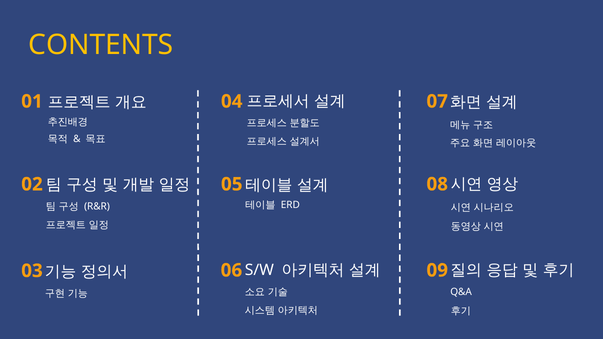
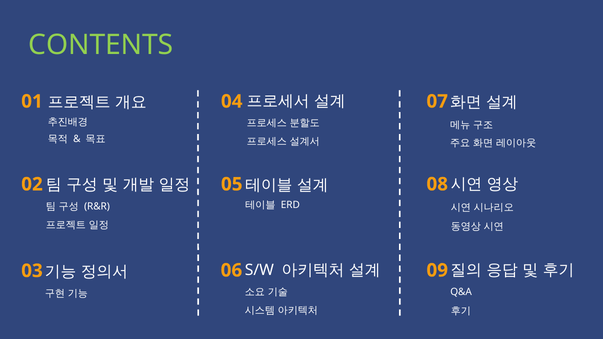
CONTENTS colour: yellow -> light green (101, 45)
